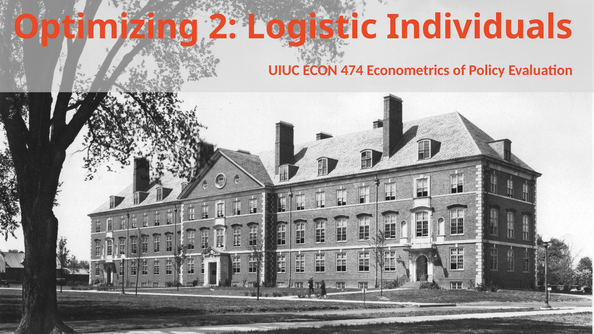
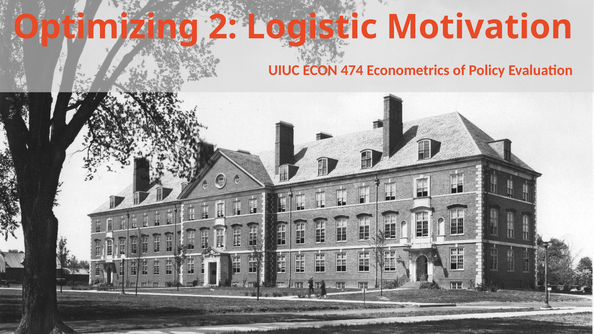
Individuals: Individuals -> Motivation (480, 27)
